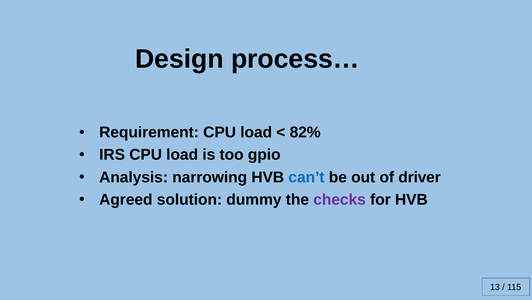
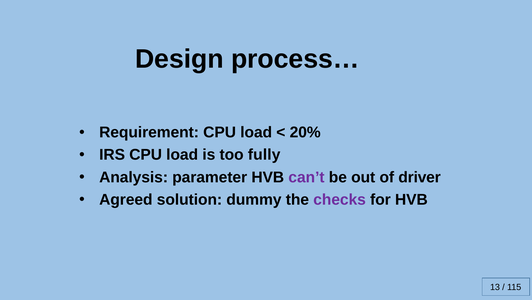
82%: 82% -> 20% (305, 132)
gpio: gpio -> fully (264, 154)
narrowing: narrowing -> parameter (210, 177)
can’t colour: blue -> purple (306, 177)
